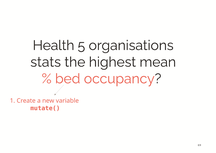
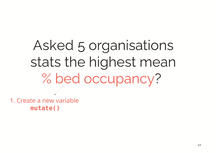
Health: Health -> Asked (53, 45)
